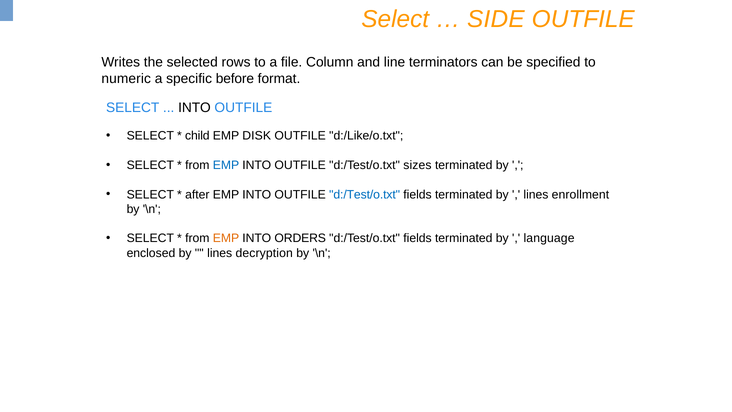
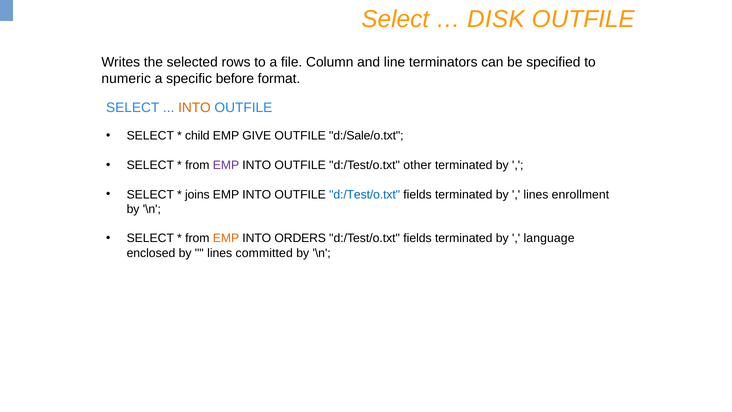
SIDE: SIDE -> DISK (496, 19)
INTO colour: black -> orange (194, 108)
DISK: DISK -> GIVE (257, 136)
d:/Like/o.txt: d:/Like/o.txt -> d:/Sale/o.txt (366, 136)
EMP colour: blue -> purple (226, 165)
sizes: sizes -> other (417, 165)
after: after -> joins (197, 194)
decryption: decryption -> committed (264, 253)
